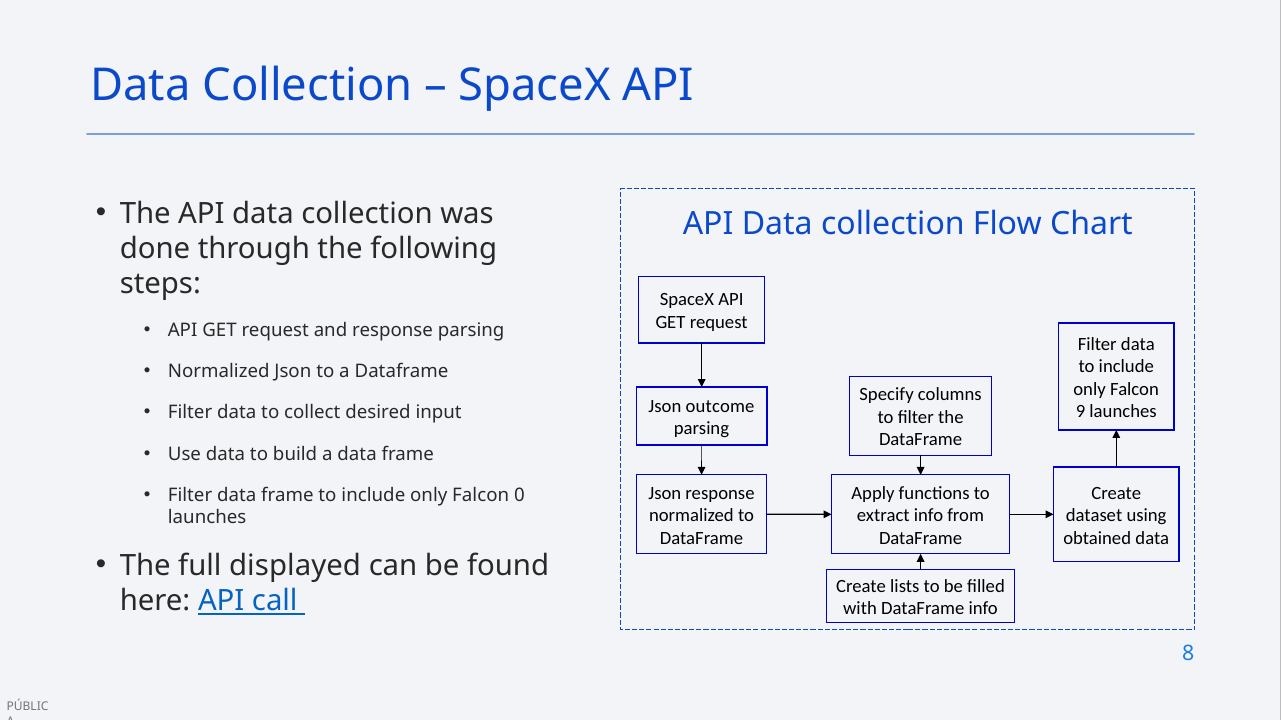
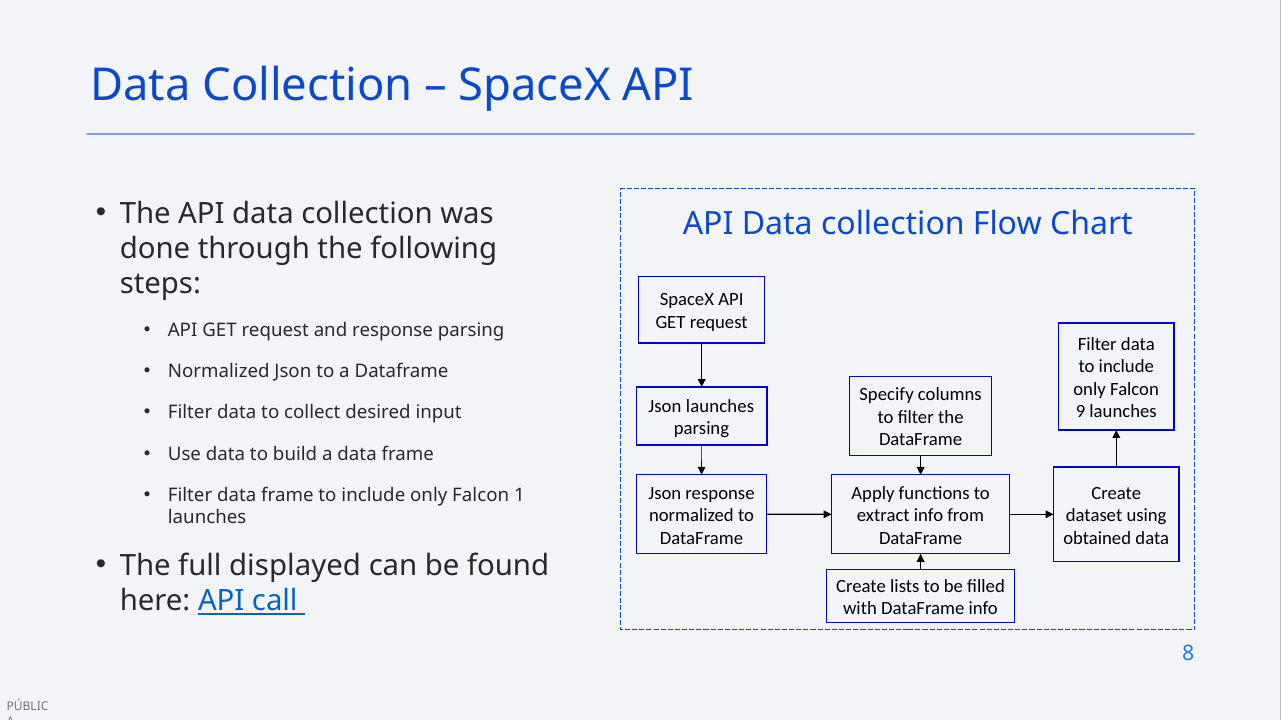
Json outcome: outcome -> launches (720, 406)
0: 0 -> 1 (519, 495)
